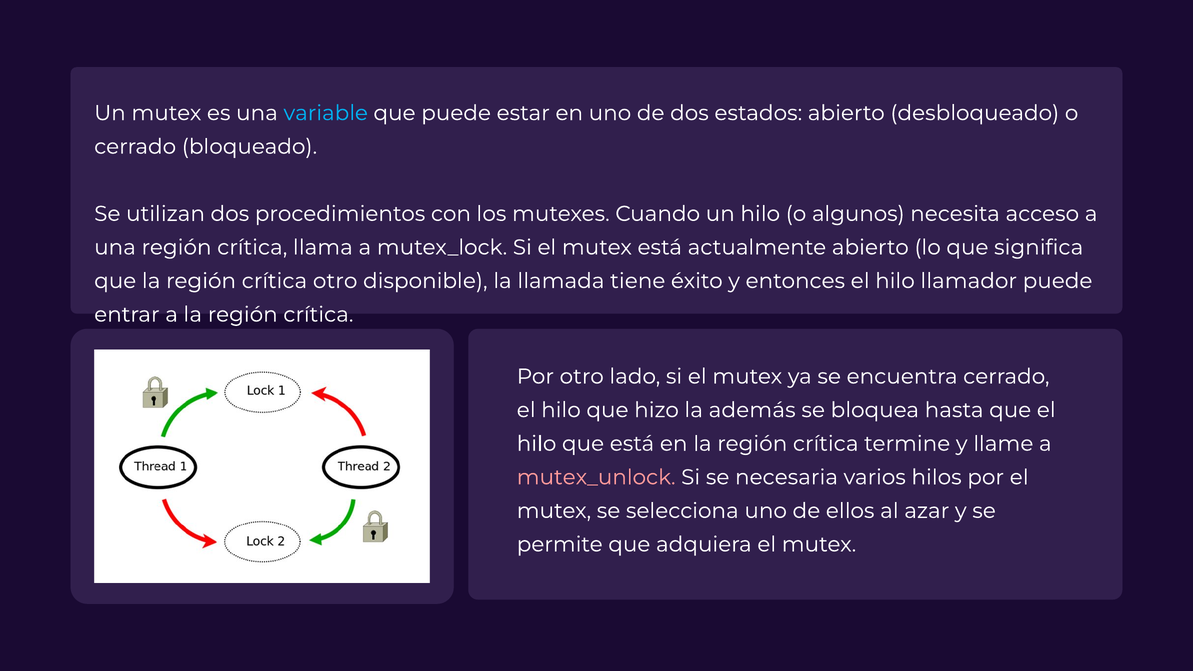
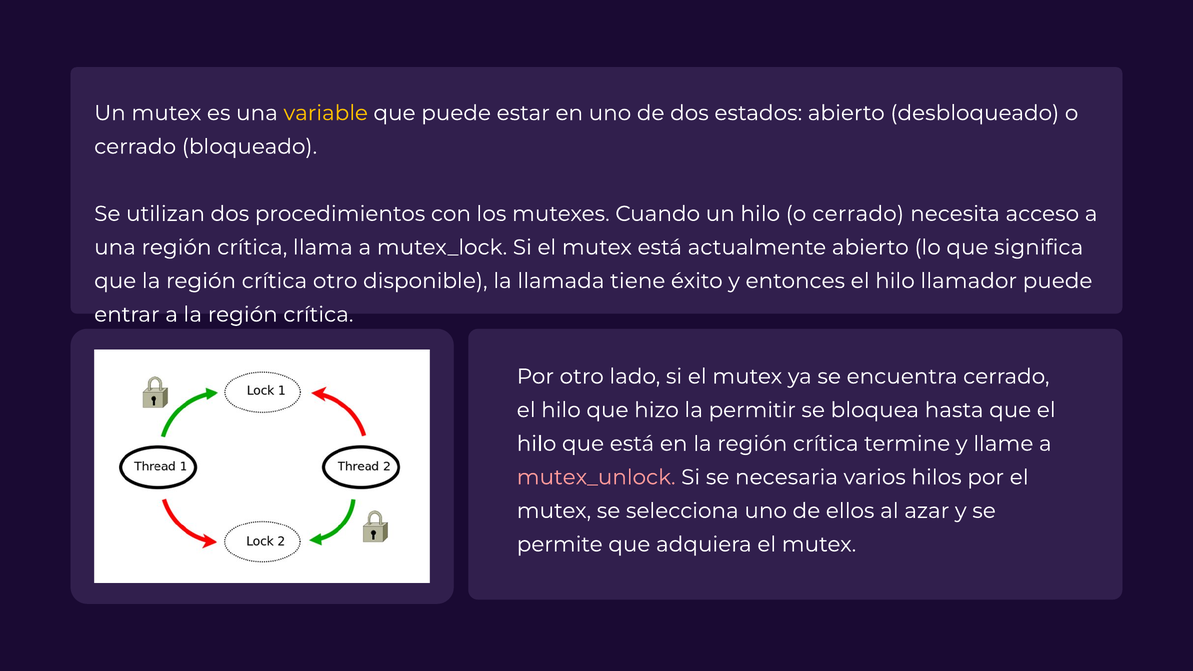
variable colour: light blue -> yellow (326, 113)
hilo o algunos: algunos -> cerrado (858, 214)
además: además -> permitir (752, 410)
